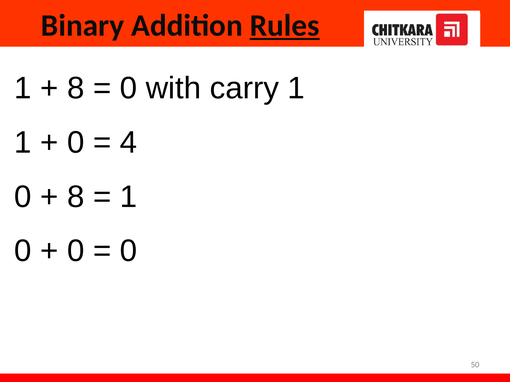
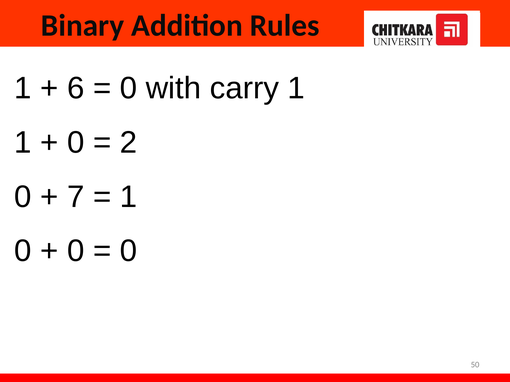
Rules underline: present -> none (285, 26)
8: 8 -> 6 (76, 88)
4: 4 -> 2 (128, 143)
8: 8 -> 7 (76, 197)
